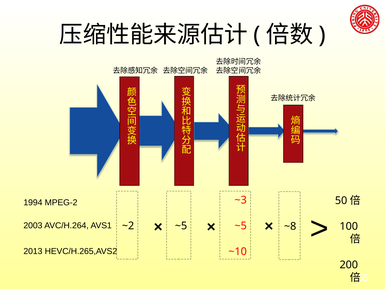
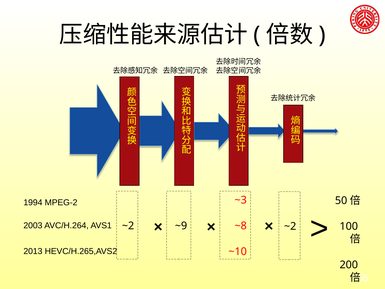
~2 ~5: ~5 -> ~9 (181, 226)
~5: ~5 -> ~8 (241, 226)
~8: ~8 -> ~2 (290, 226)
